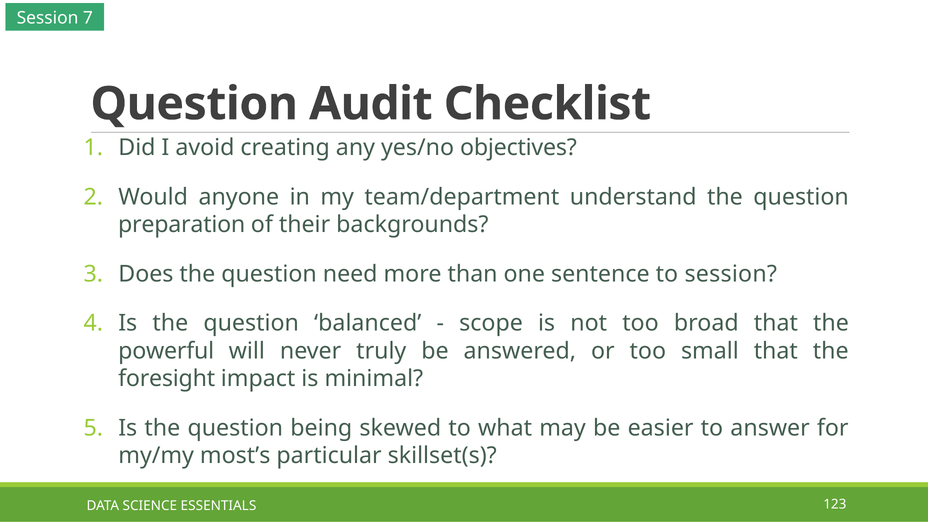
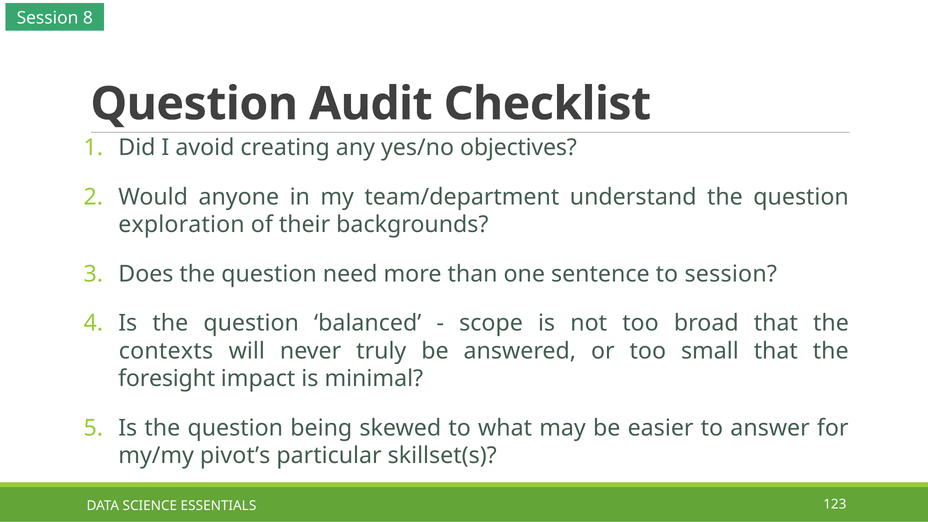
7: 7 -> 8 (88, 18)
preparation: preparation -> exploration (181, 225)
powerful: powerful -> contexts (166, 351)
most’s: most’s -> pivot’s (235, 456)
